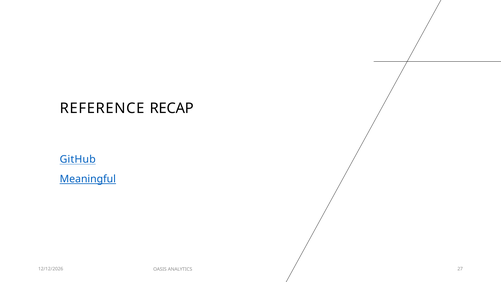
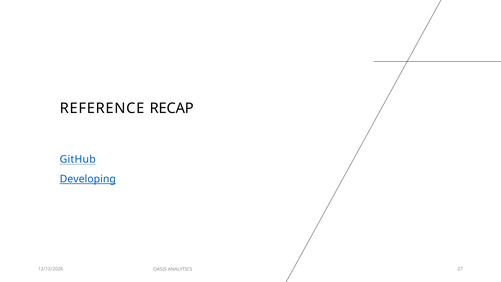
Meaningful: Meaningful -> Developing (88, 179)
